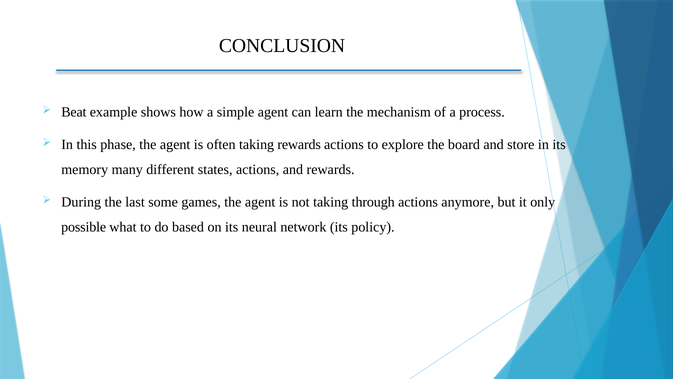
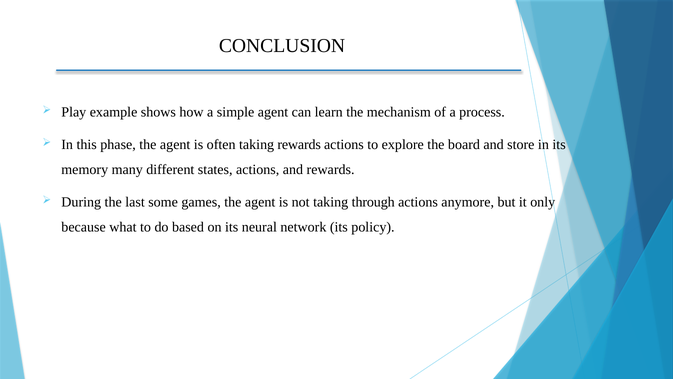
Beat: Beat -> Play (74, 112)
possible: possible -> because (84, 227)
